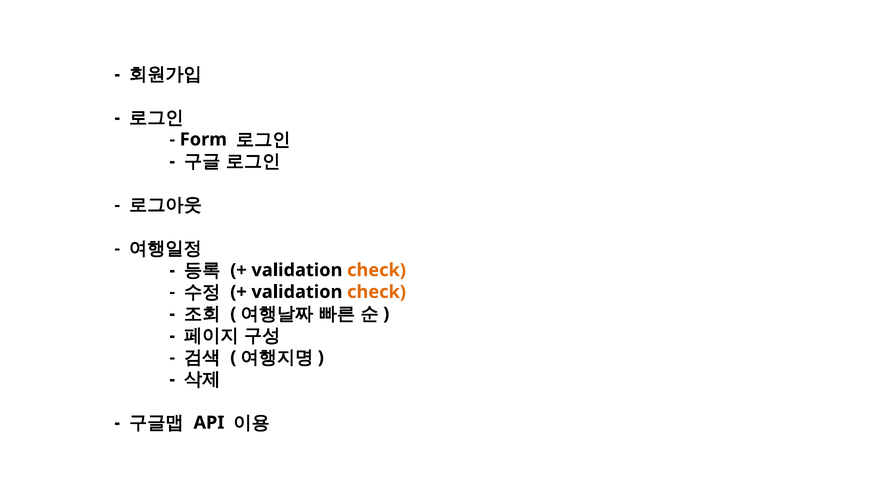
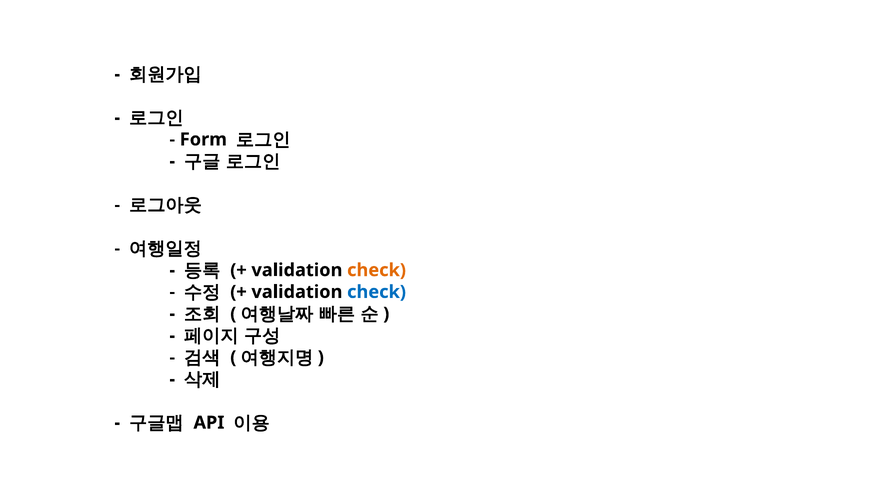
check colour: orange -> blue (377, 292)
